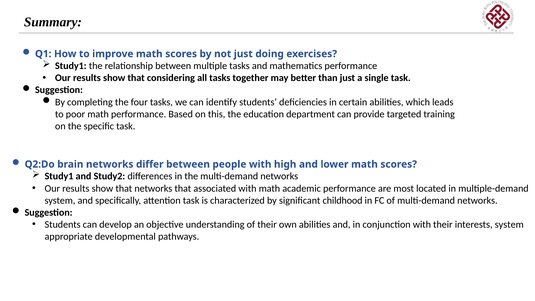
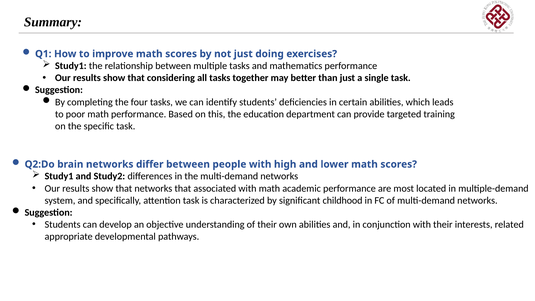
interests system: system -> related (509, 224)
